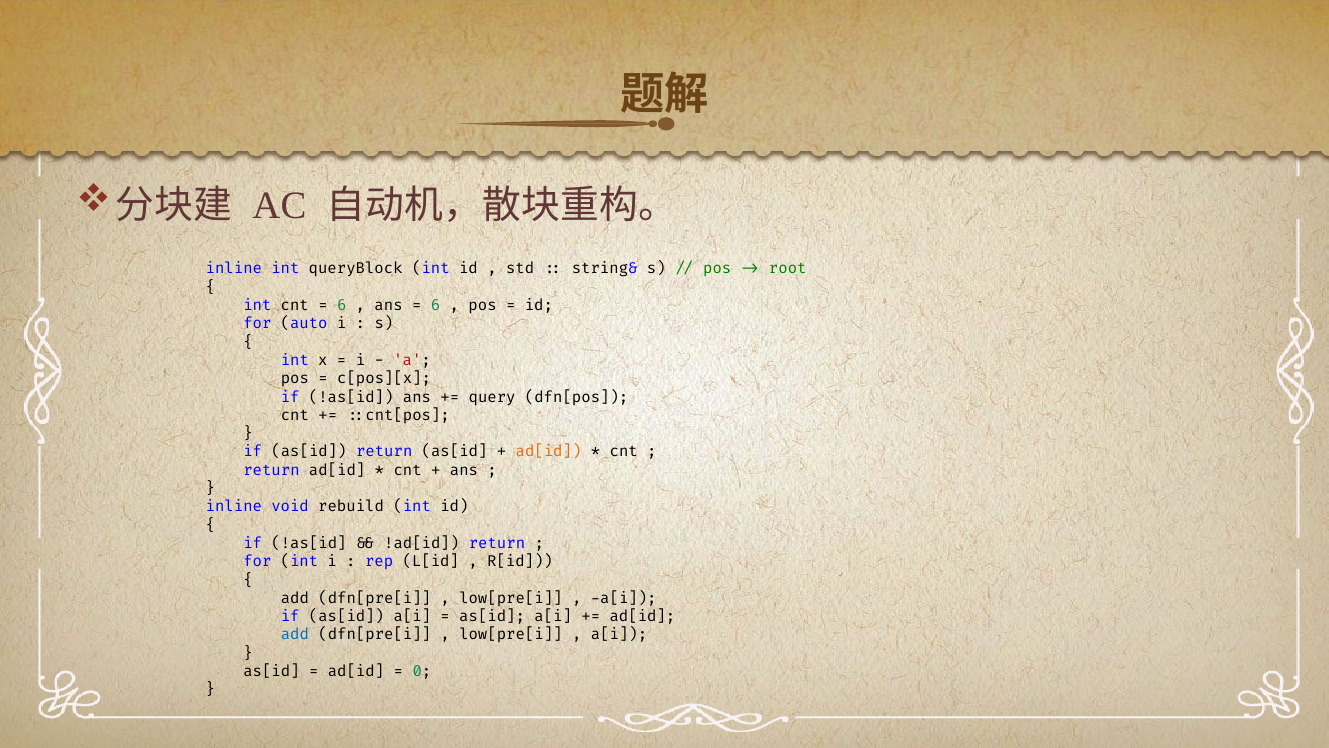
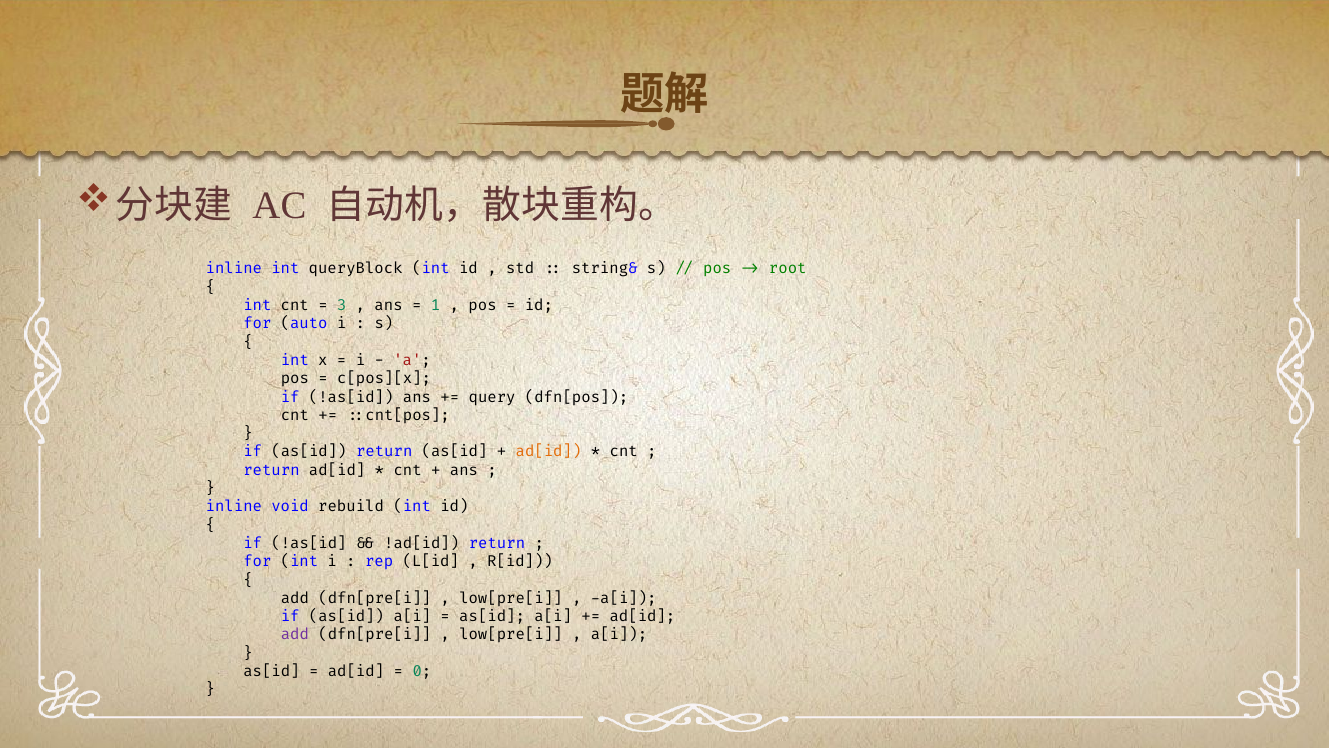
6: 6 -> 3 (342, 305)
6: 6 -> 1 (436, 305)
add colour: blue -> purple (295, 634)
